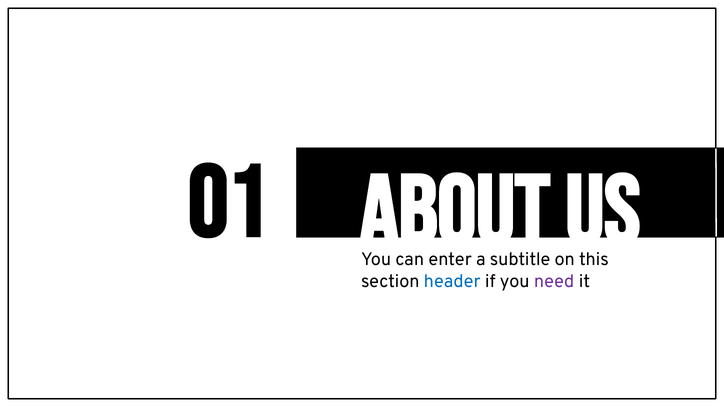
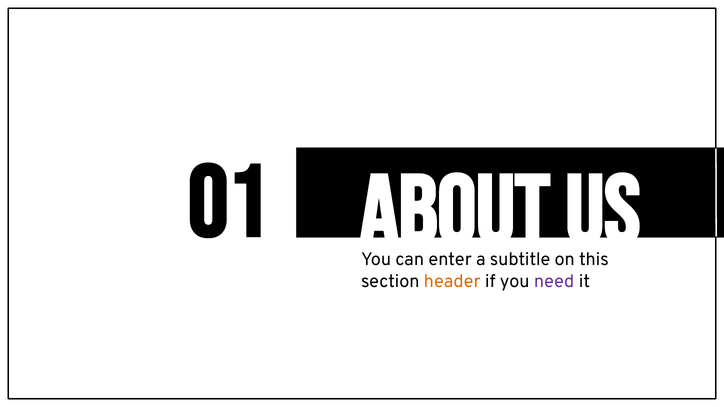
header colour: blue -> orange (452, 281)
